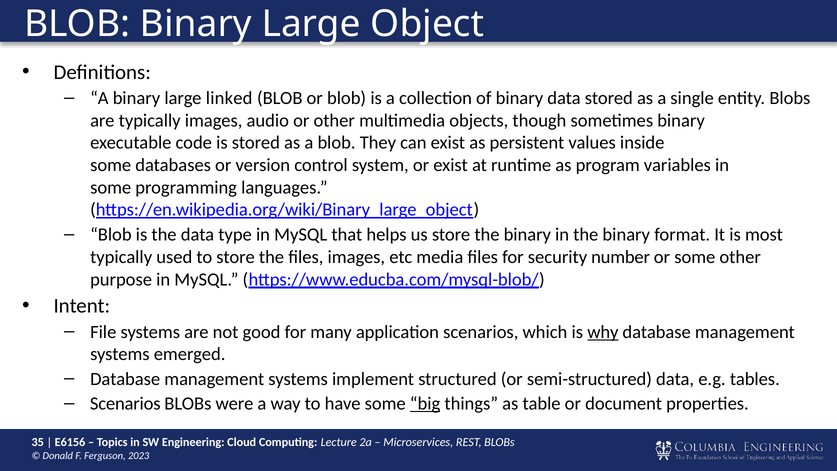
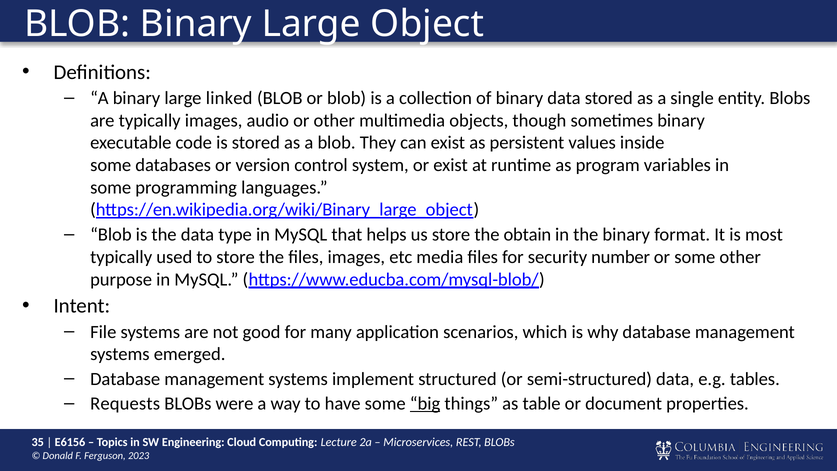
store the binary: binary -> obtain (527, 235)
why underline: present -> none (603, 332)
Scenarios: Scenarios -> Requests (125, 403)
